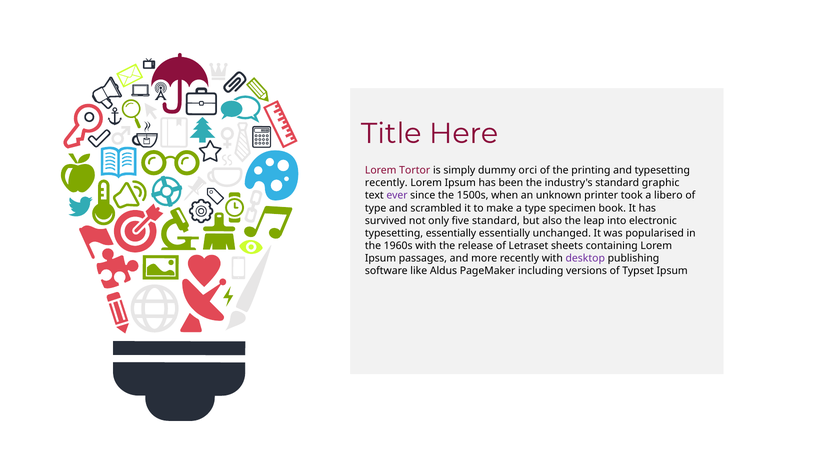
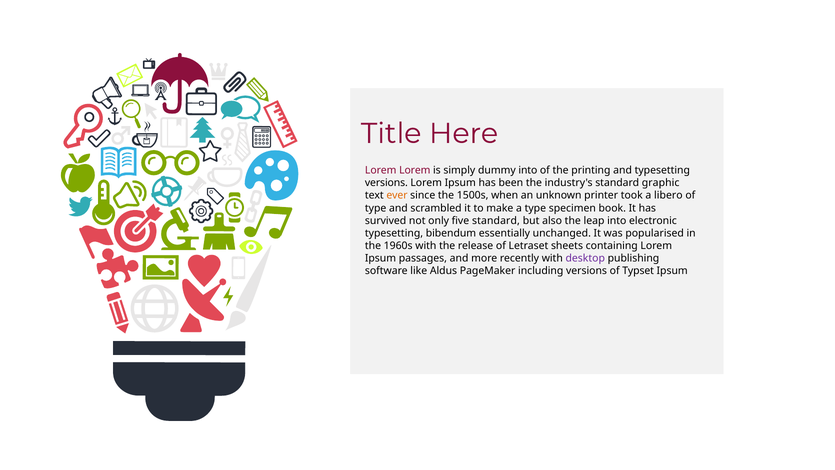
Lorem Tortor: Tortor -> Lorem (415, 170)
dummy orci: orci -> into (528, 170)
recently: recently -> versions (386, 183)
ever colour: purple -> orange (397, 195)
typesetting essentially: essentially -> bibendum (451, 233)
